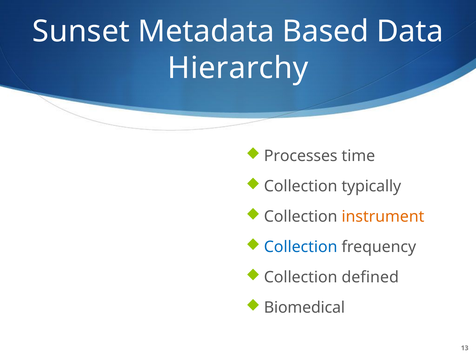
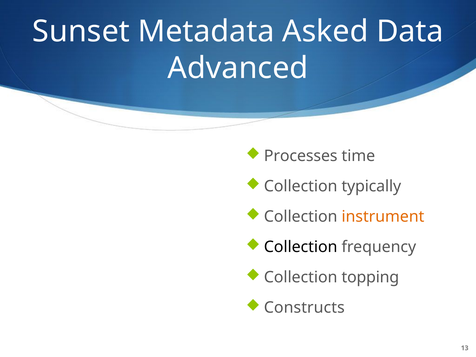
Based: Based -> Asked (325, 32)
Hierarchy: Hierarchy -> Advanced (238, 68)
Collection colour: blue -> black (301, 247)
defined: defined -> topping (370, 277)
Biomedical: Biomedical -> Constructs (304, 308)
